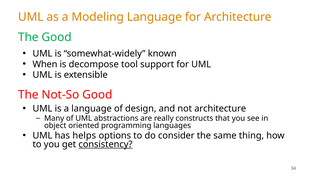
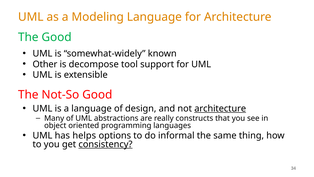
When: When -> Other (45, 64)
architecture underline: none -> present (220, 108)
consider: consider -> informal (176, 135)
